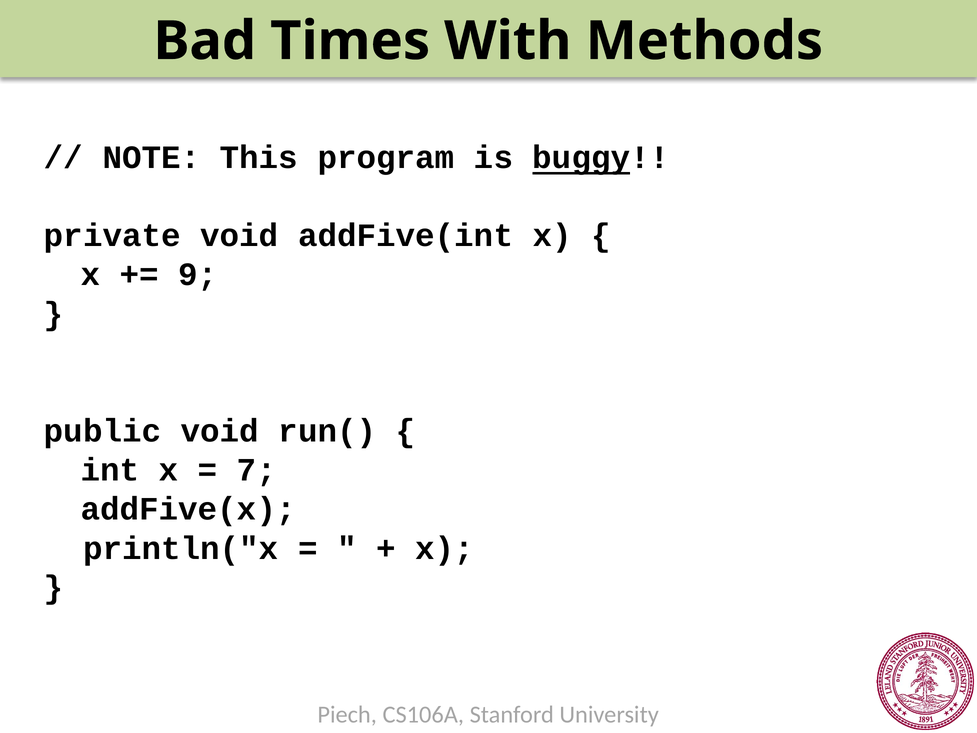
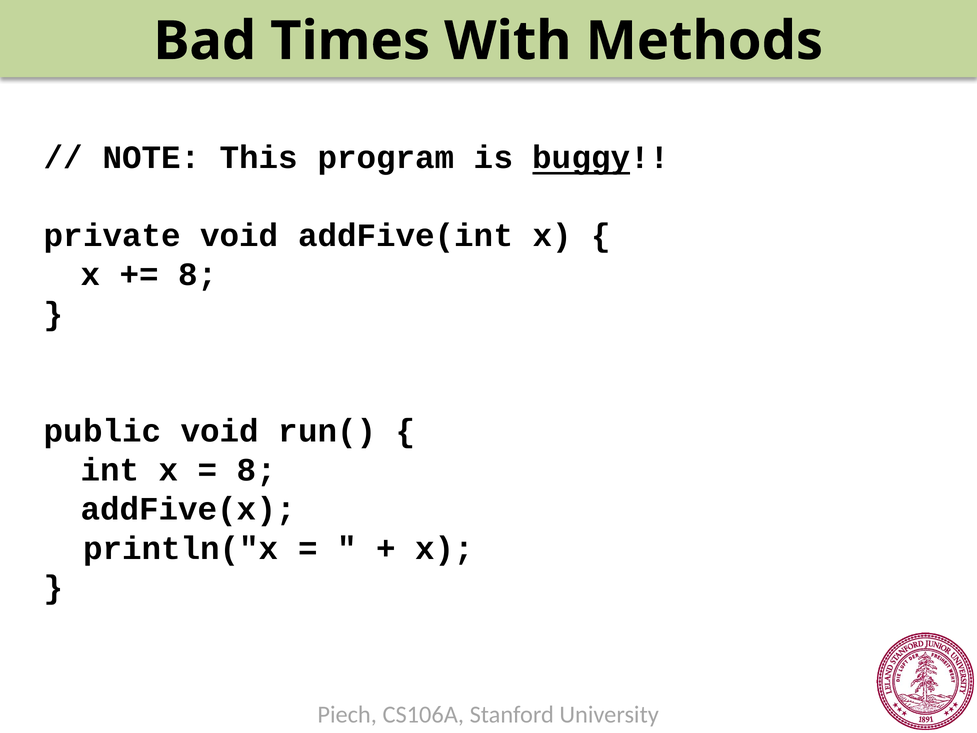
9: 9 -> 8 (198, 275)
7: 7 -> 8 (257, 470)
